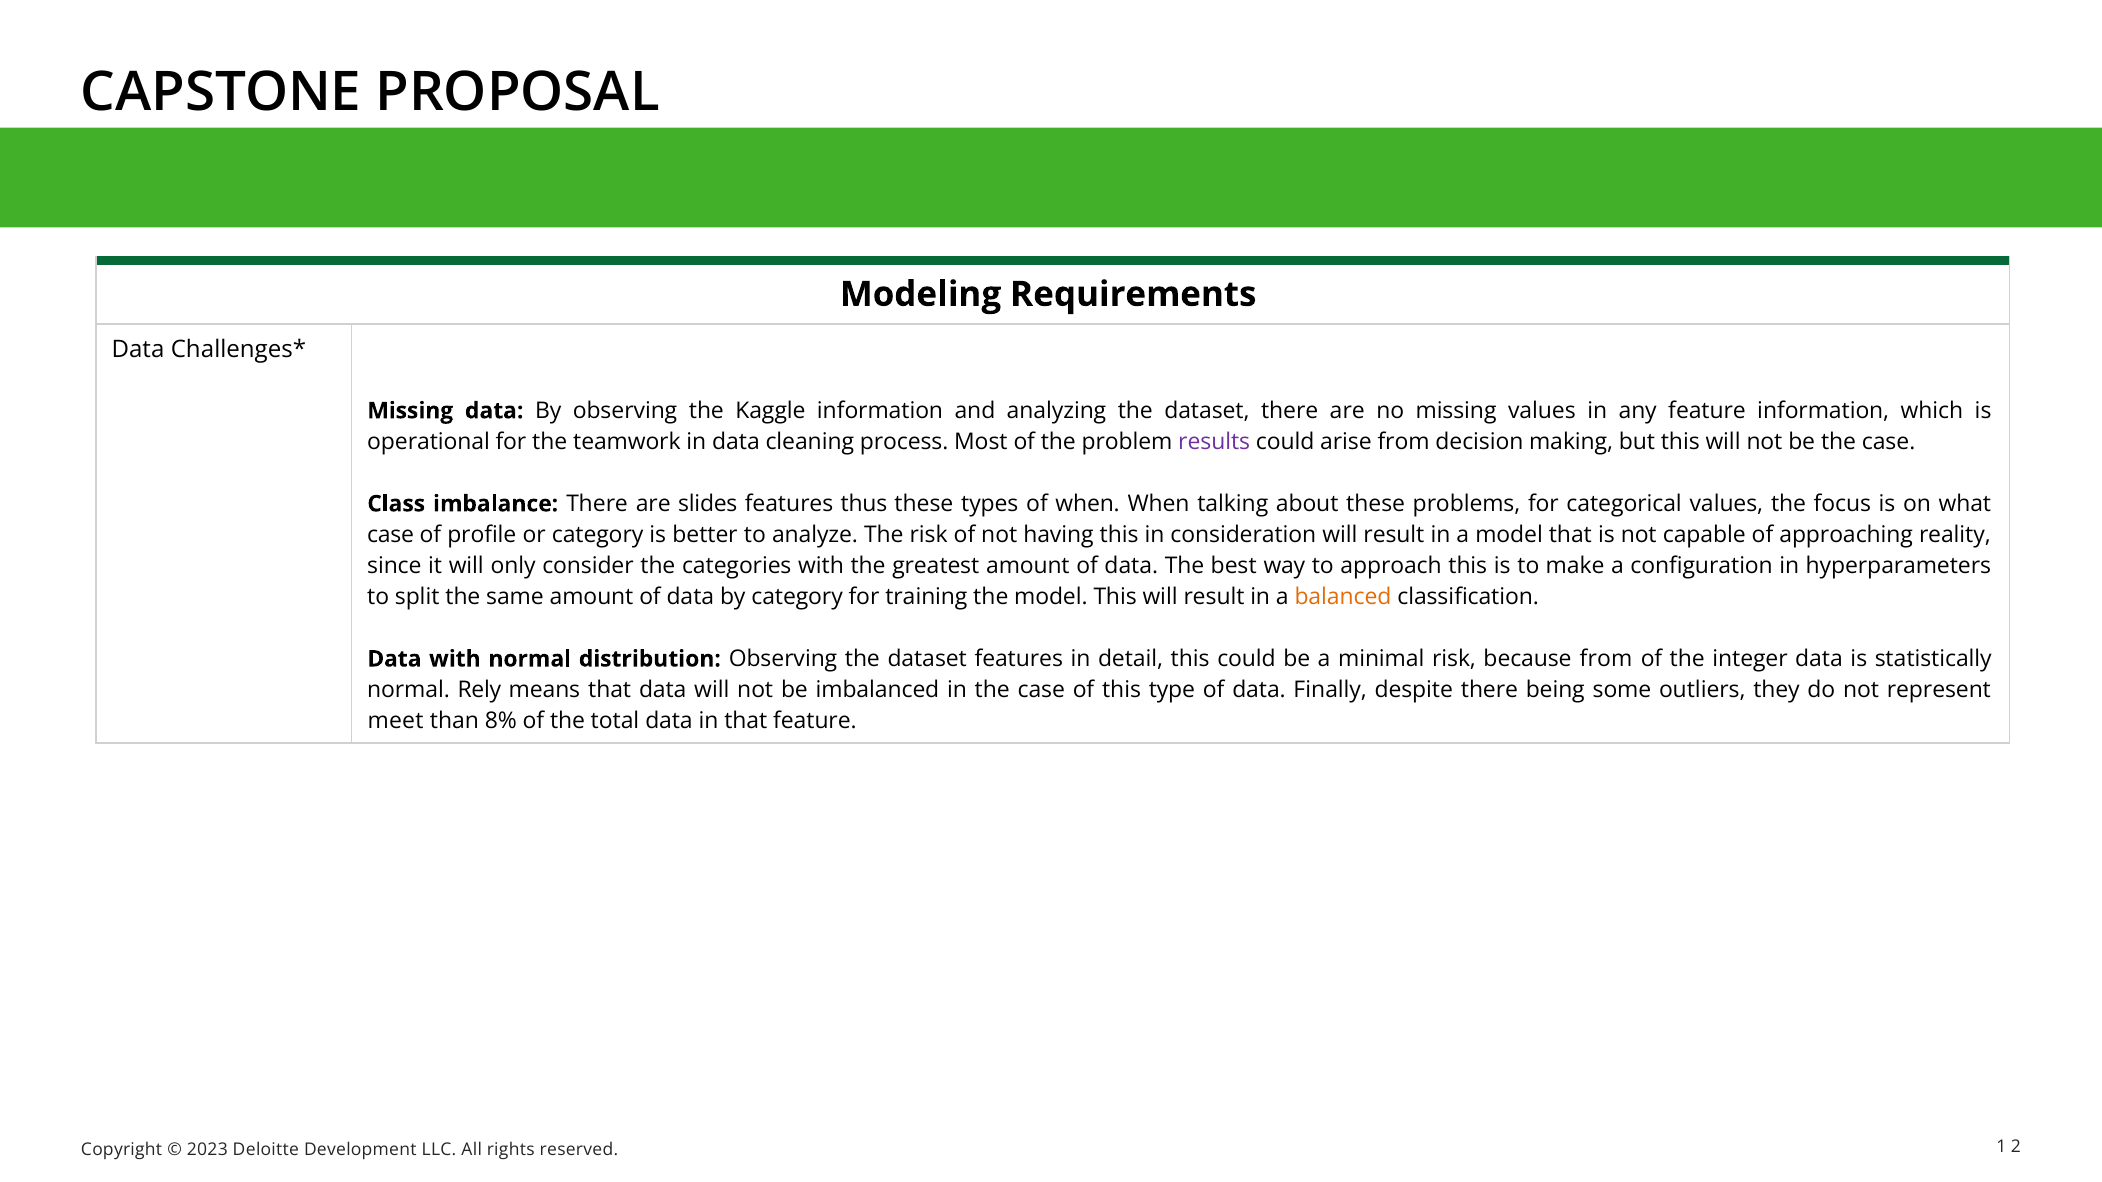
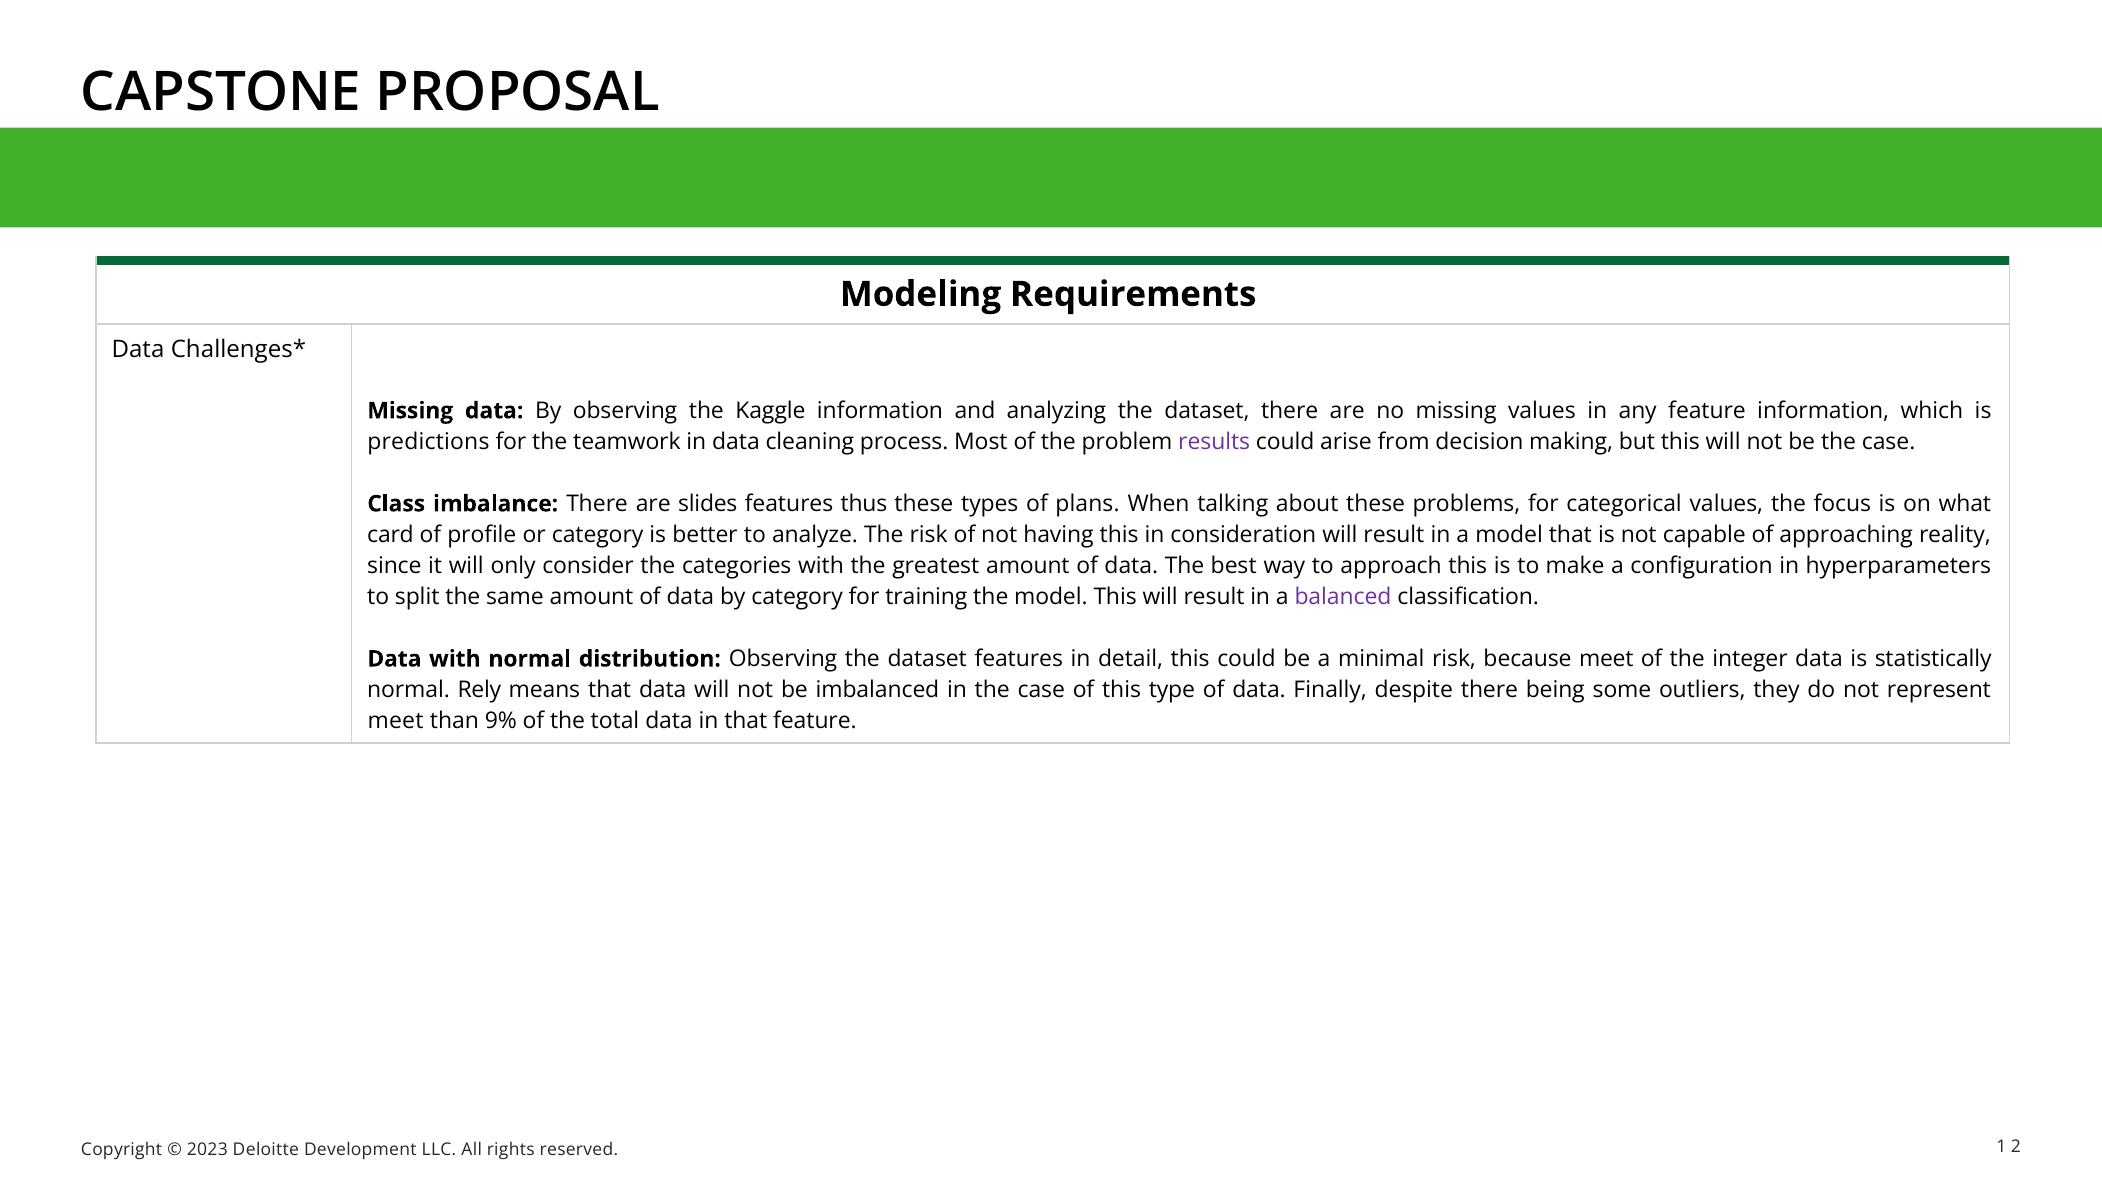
operational: operational -> predictions (428, 442)
of when: when -> plans (1087, 504)
case: case -> card (390, 535)
balanced colour: orange -> purple (1343, 597)
because from: from -> meet (1606, 659)
8%: 8% -> 9% (501, 721)
